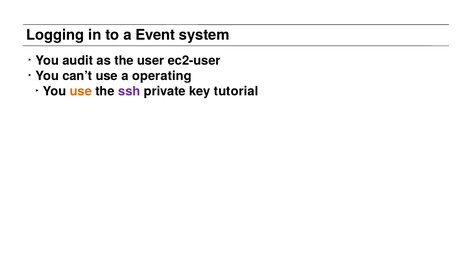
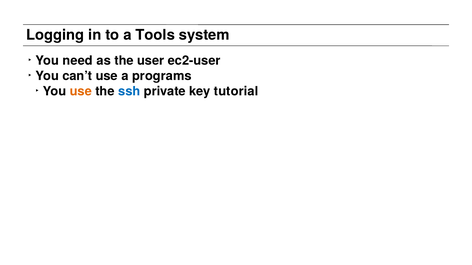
Event: Event -> Tools (155, 35)
audit: audit -> need (78, 61)
operating: operating -> programs (162, 76)
ssh colour: purple -> blue (129, 91)
